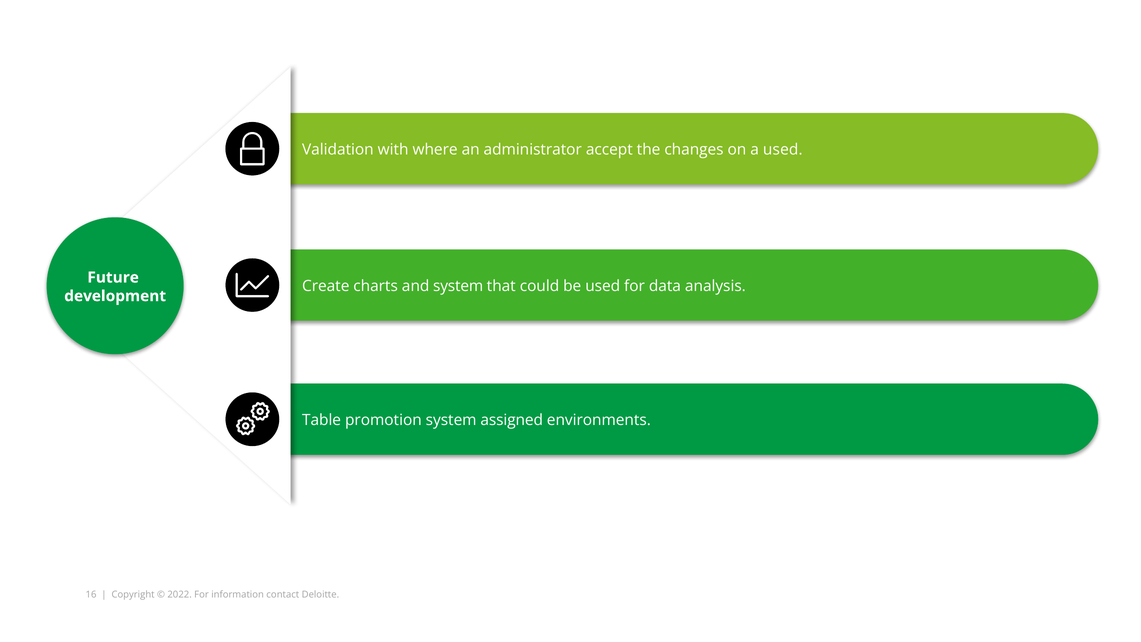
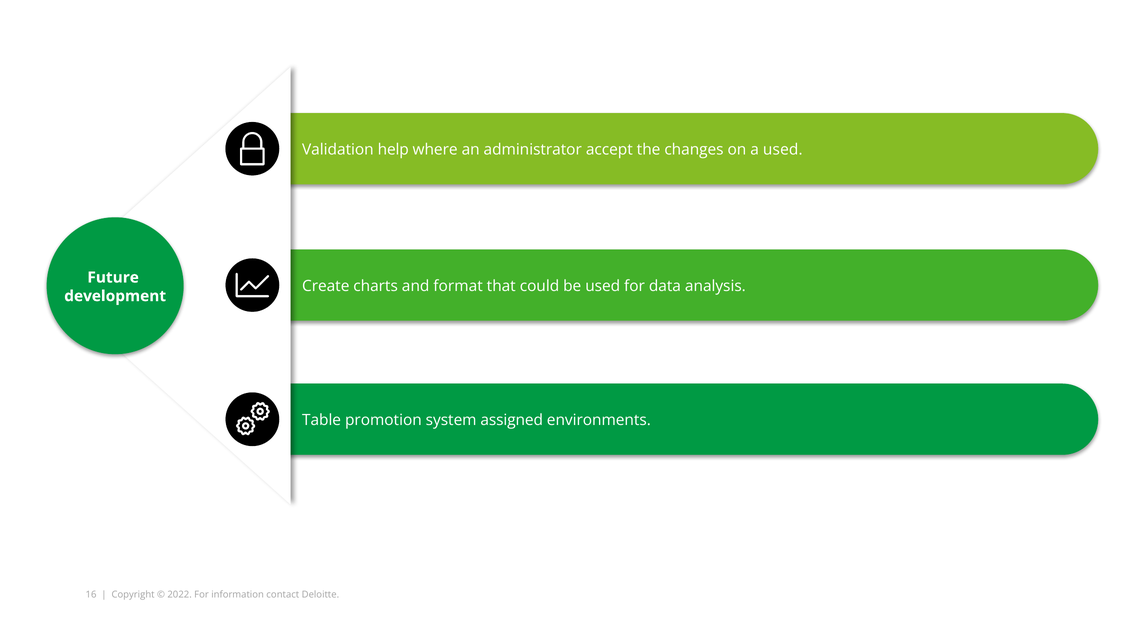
with: with -> help (393, 150)
and system: system -> format (458, 286)
